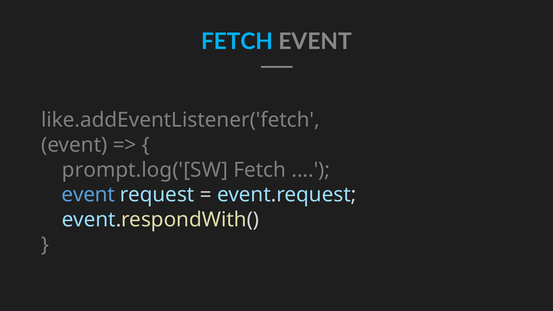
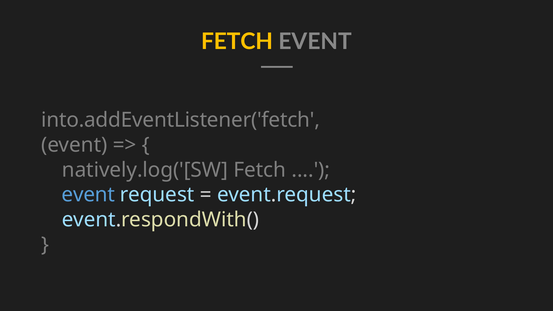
FETCH colour: light blue -> yellow (237, 42)
like.addEventListener('fetch: like.addEventListener('fetch -> into.addEventListener('fetch (181, 120)
prompt.log('[SW: prompt.log('[SW -> natively.log('[SW (145, 170)
